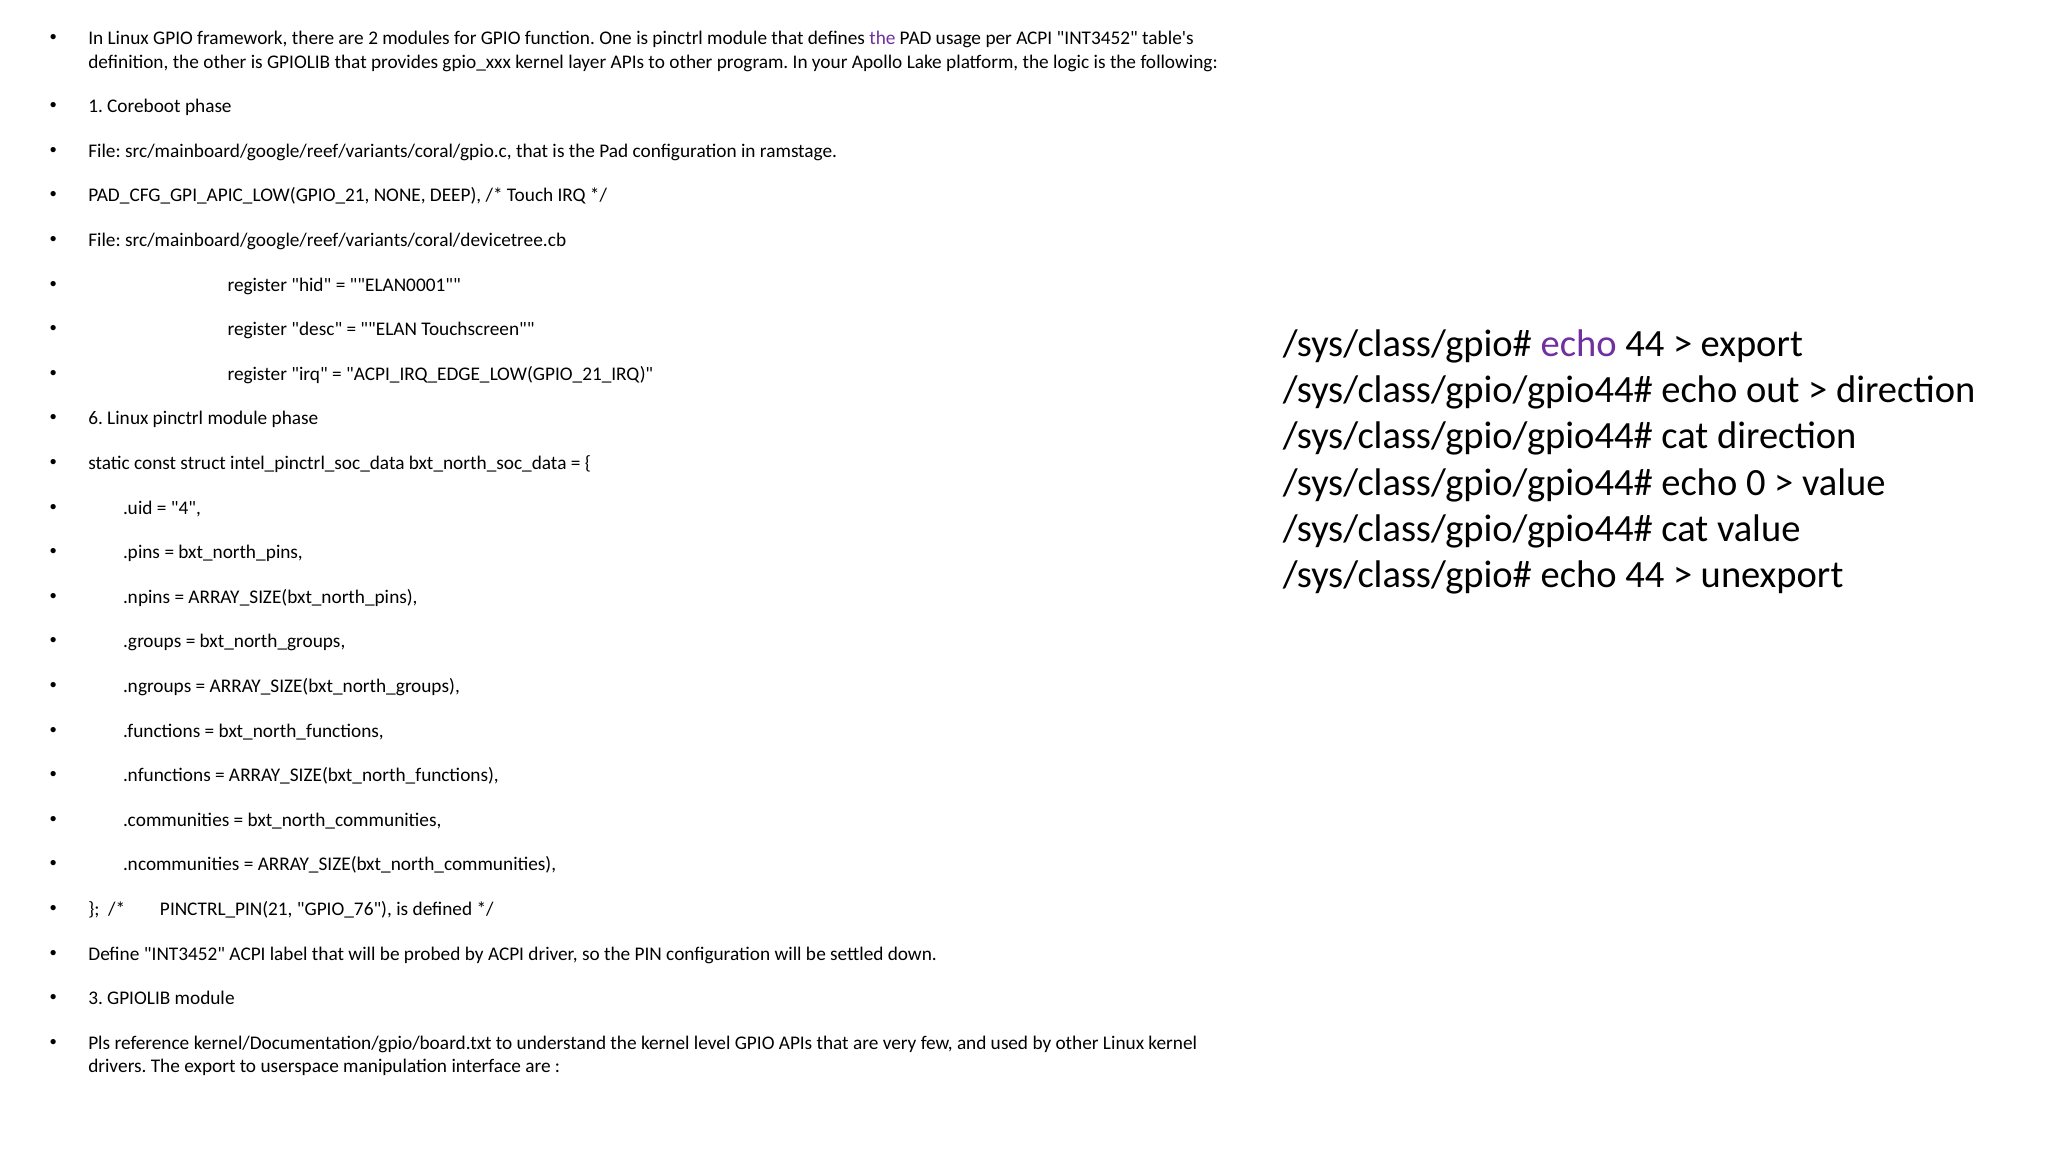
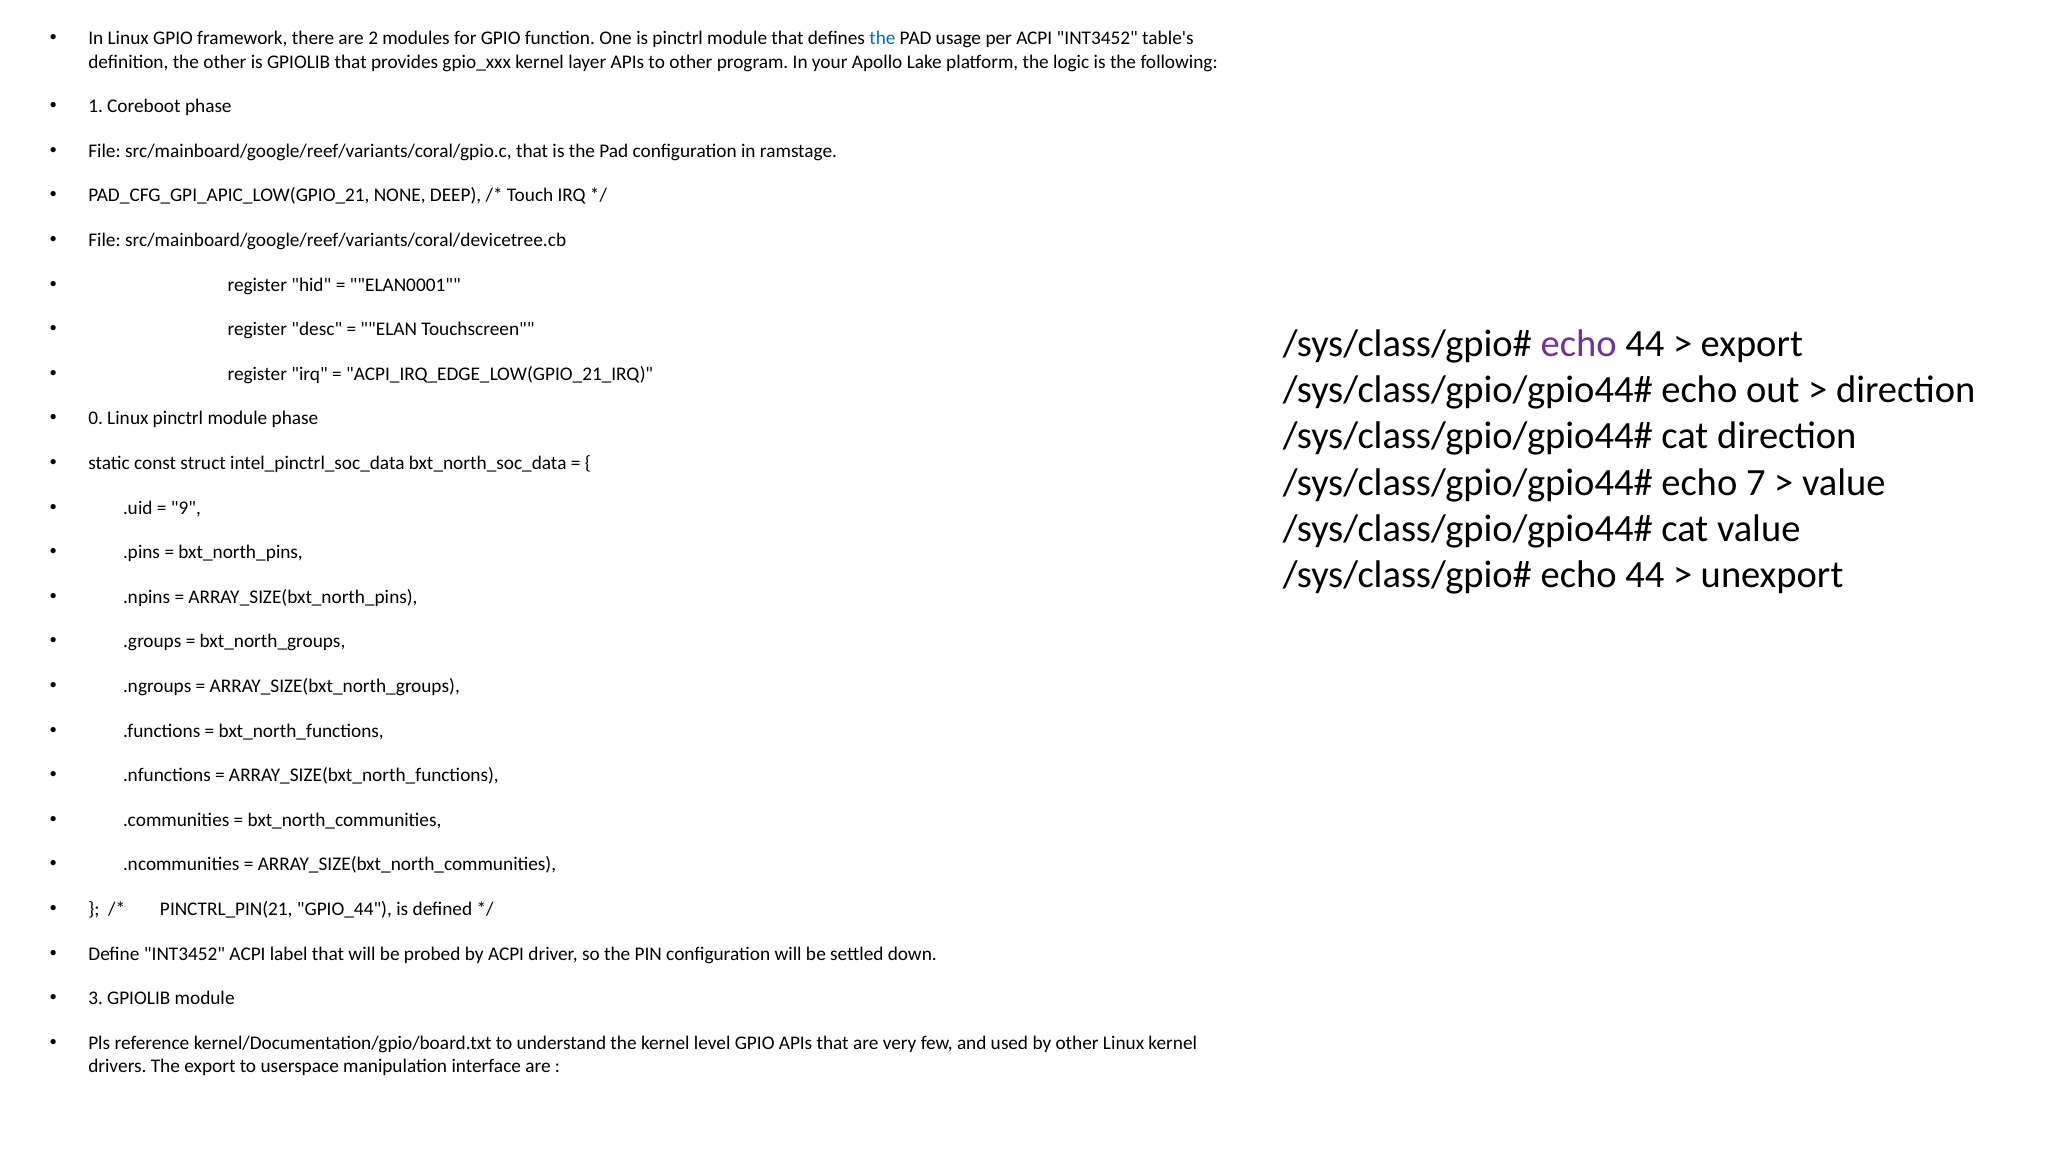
the colour: purple -> blue (882, 39)
6: 6 -> 0 (96, 419)
0: 0 -> 7 (1756, 482)
4: 4 -> 9 (186, 508)
GPIO_76: GPIO_76 -> GPIO_44 (344, 909)
